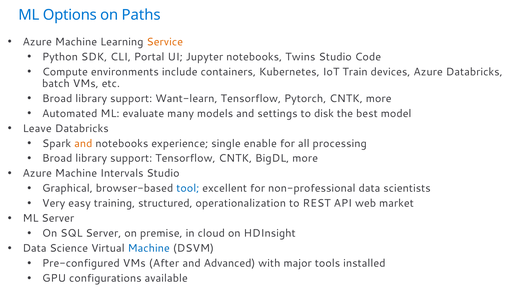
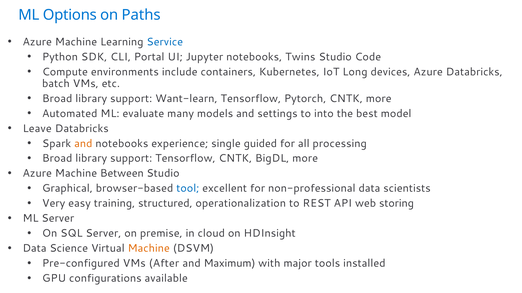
Service colour: orange -> blue (165, 42)
Train: Train -> Long (355, 72)
disk: disk -> into (324, 114)
enable: enable -> guided (260, 144)
Intervals: Intervals -> Between (122, 174)
market: market -> storing (397, 204)
Machine colour: blue -> orange (149, 249)
Advanced: Advanced -> Maximum (230, 264)
